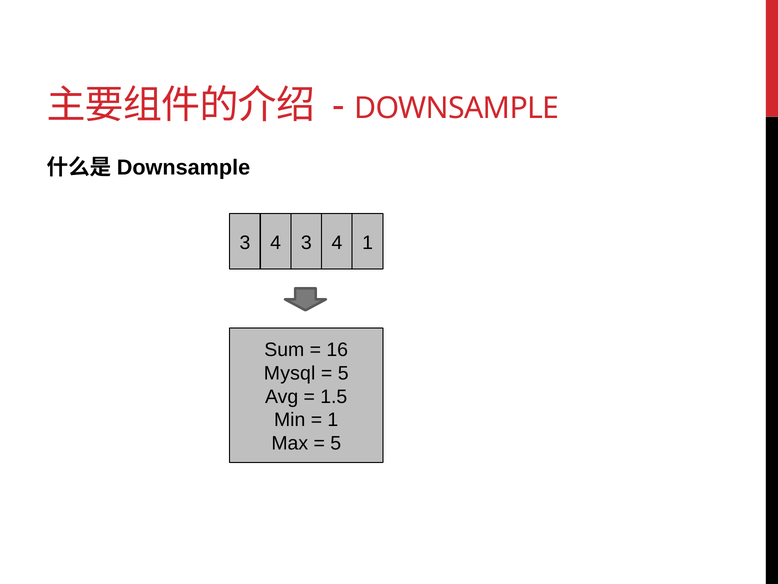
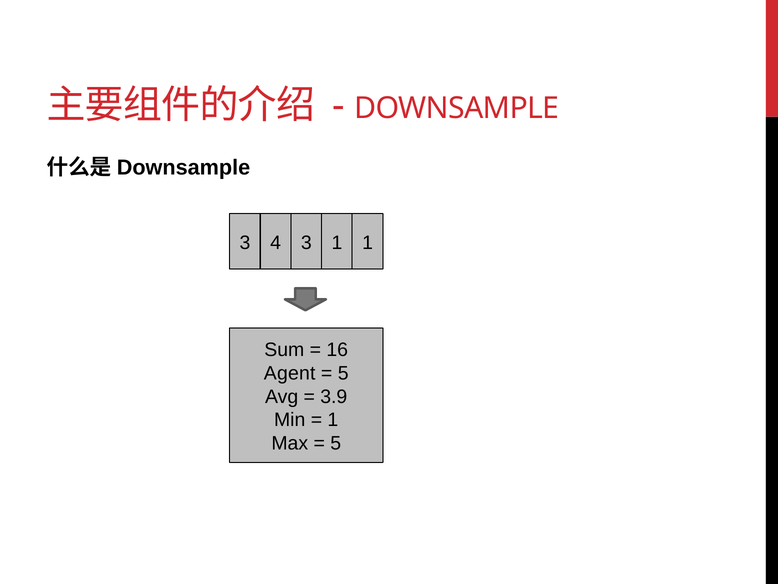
4 3 4: 4 -> 1 (337, 242)
Mysql: Mysql -> Agent (290, 373)
1.5: 1.5 -> 3.9 (334, 396)
